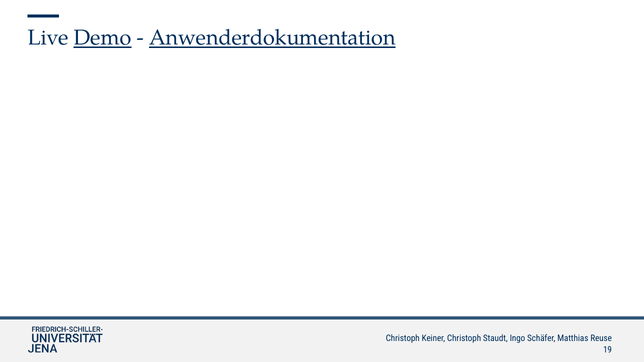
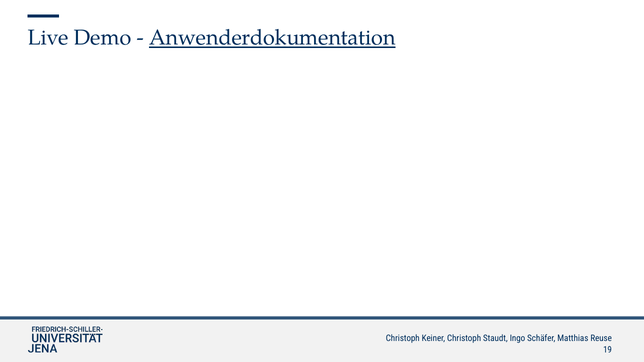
Demo underline: present -> none (102, 38)
